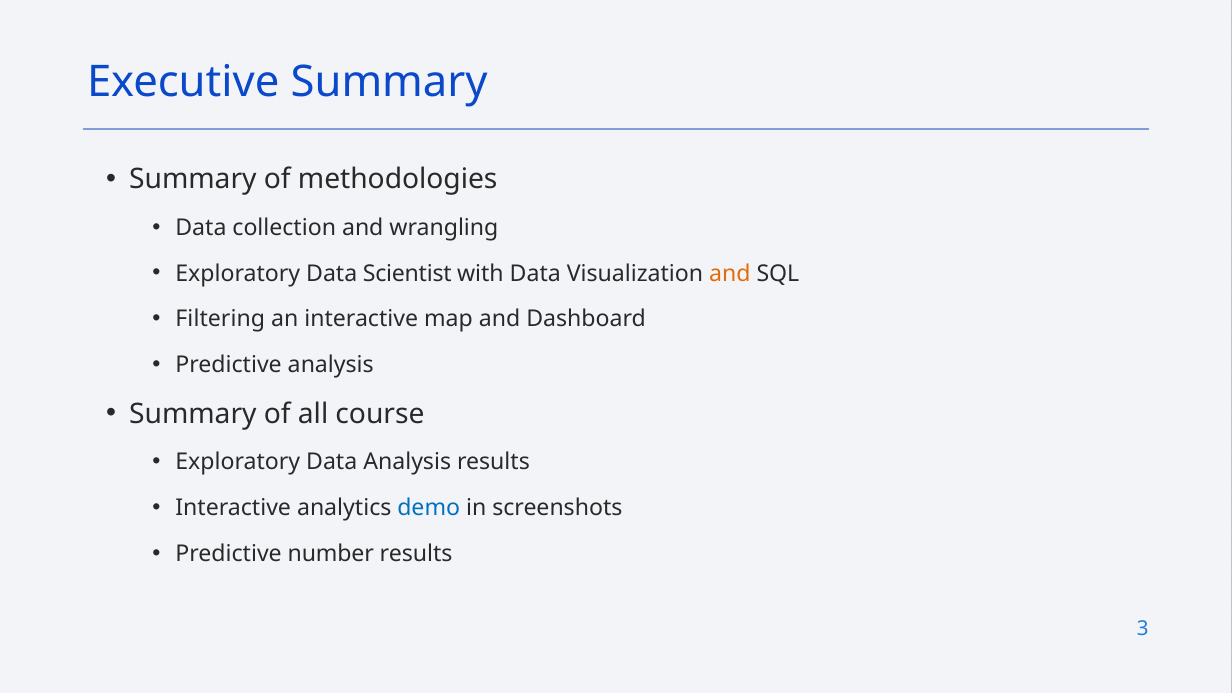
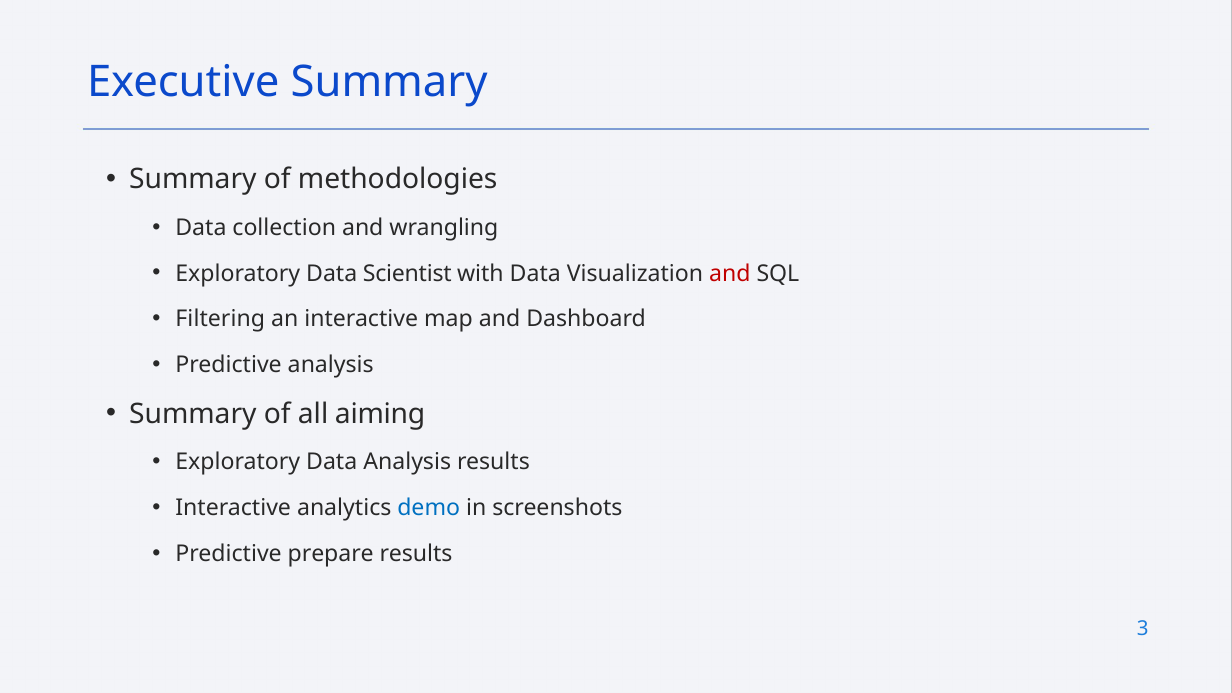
and colour: orange -> red (730, 273)
course: course -> aiming (380, 414)
number: number -> prepare (331, 554)
